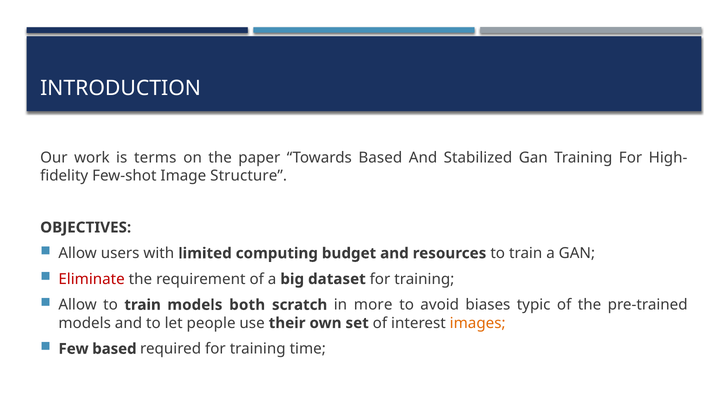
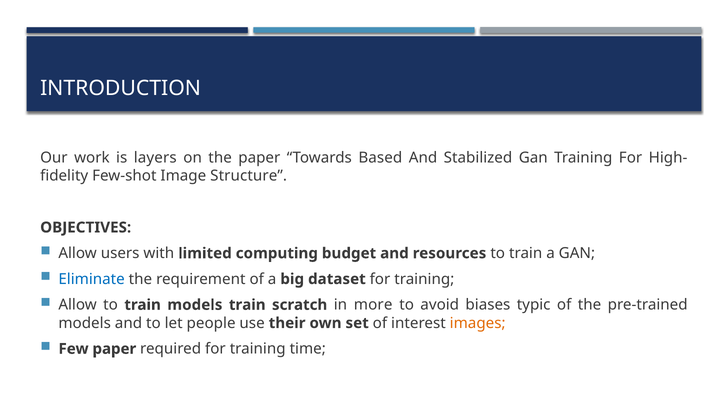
terms: terms -> layers (155, 158)
Eliminate colour: red -> blue (92, 279)
models both: both -> train (247, 305)
Few based: based -> paper (114, 349)
